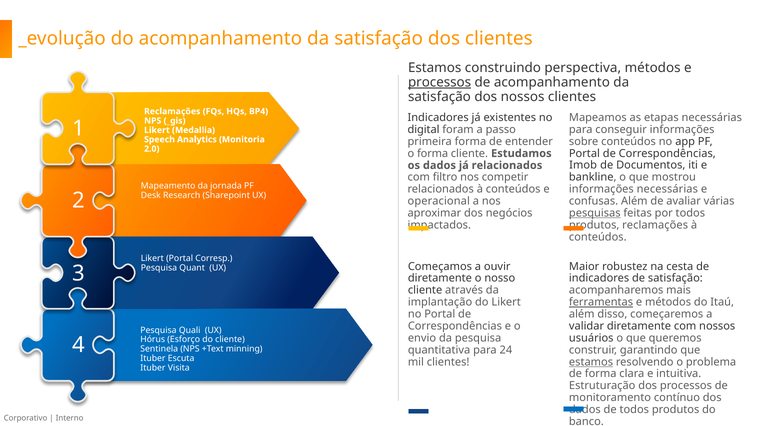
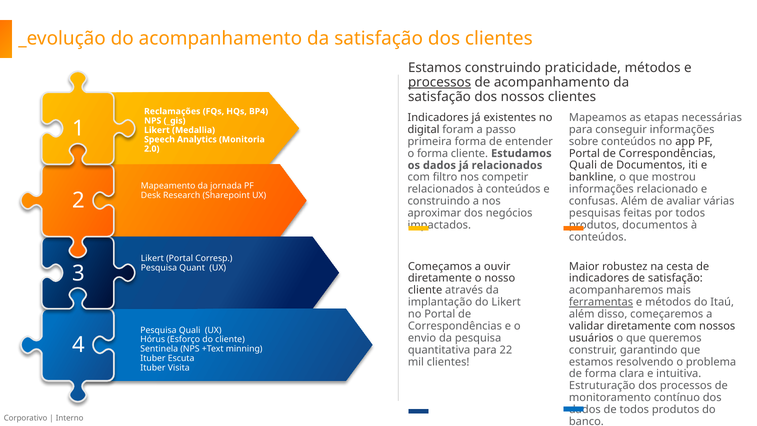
perspectiva: perspectiva -> praticidade (583, 68)
Imob: Imob -> Quali (583, 165)
informações necessárias: necessárias -> relacionado (667, 189)
operacional: operacional -> construindo (439, 201)
pesquisas underline: present -> none (595, 213)
reclamações: reclamações -> documentos (655, 225)
24: 24 -> 22 (506, 350)
estamos underline: present -> none (591, 362)
